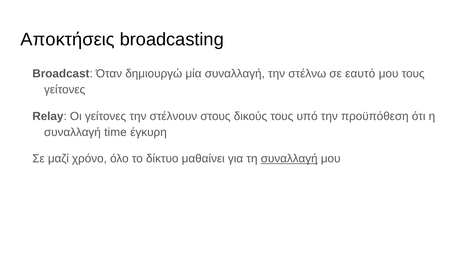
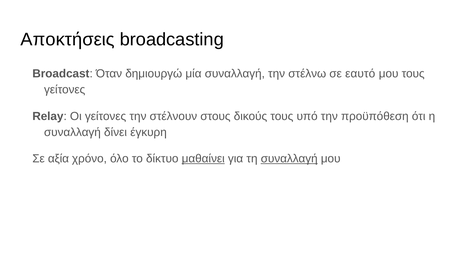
time: time -> δίνει (116, 132)
μαζί: μαζί -> αξία (58, 159)
μαθαίνει underline: none -> present (203, 159)
